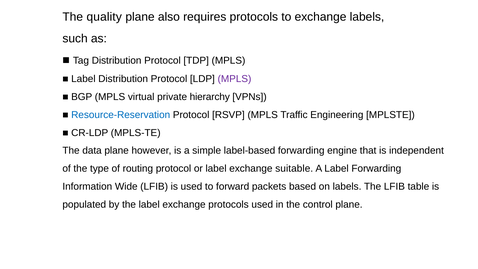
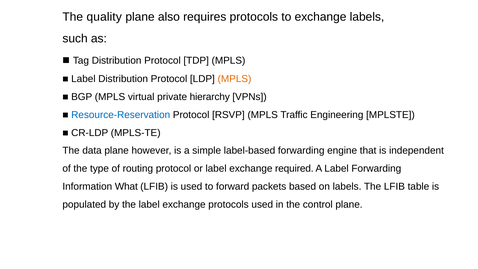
MPLS colour: purple -> orange (234, 79)
suitable: suitable -> required (294, 169)
Wide: Wide -> What (126, 186)
